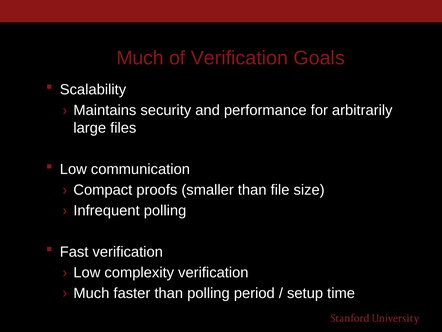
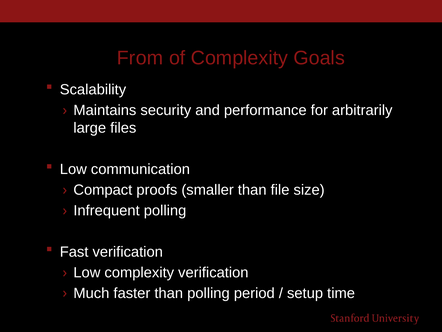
Much: Much -> From (140, 58)
of Verification: Verification -> Complexity (239, 58)
